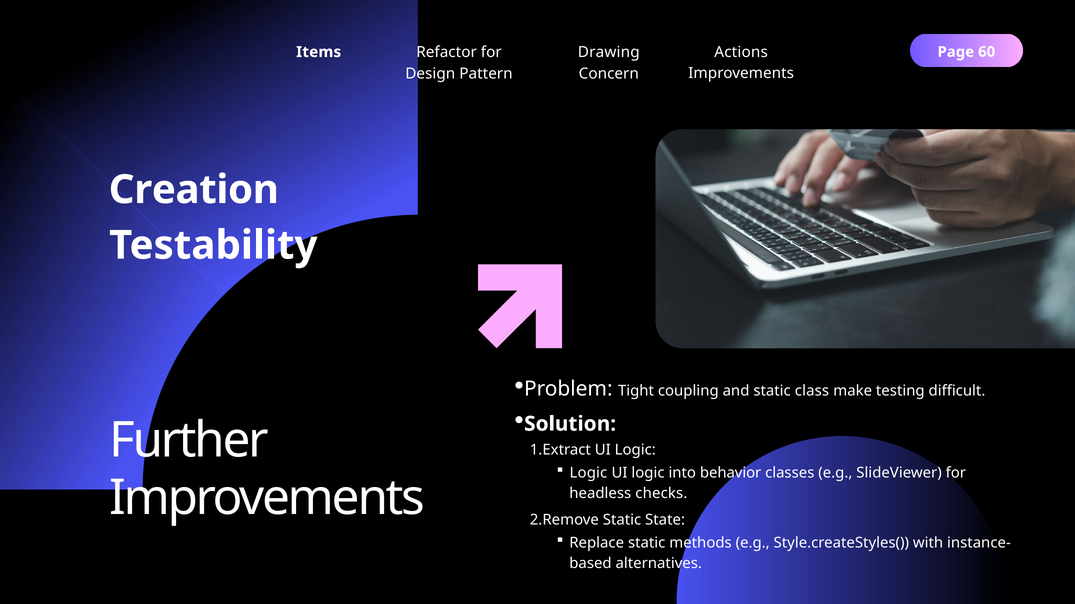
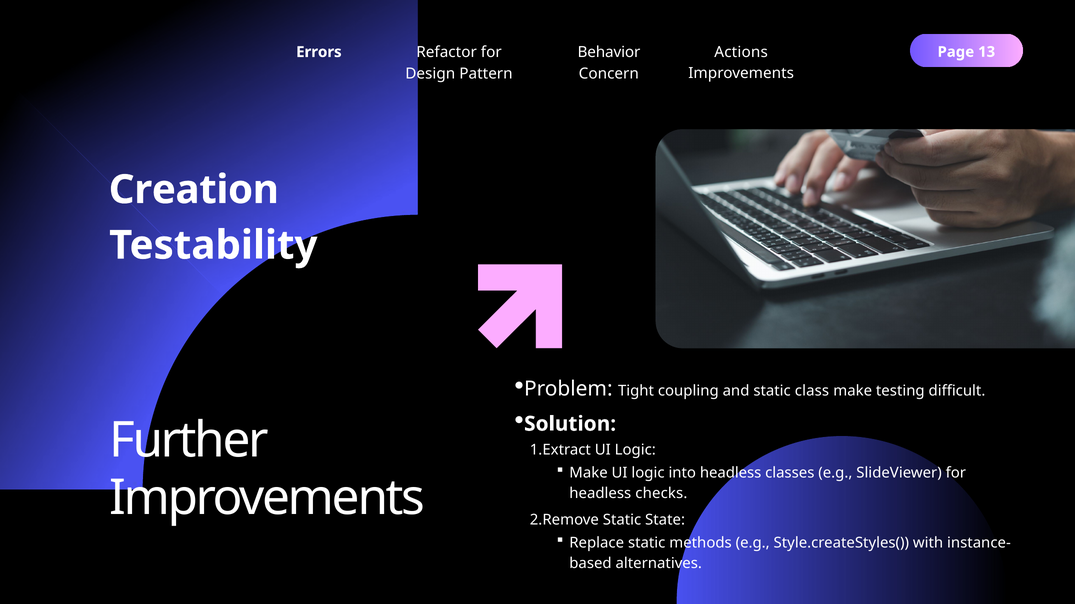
Drawing: Drawing -> Behavior (609, 52)
60: 60 -> 13 (987, 52)
Items: Items -> Errors (319, 52)
Logic: Logic -> Make (589, 473)
into behavior: behavior -> headless (731, 473)
